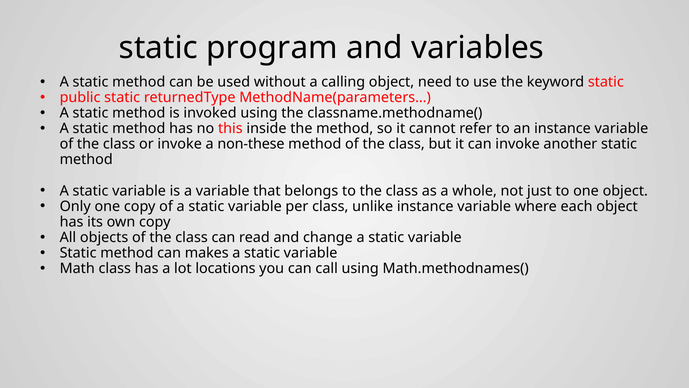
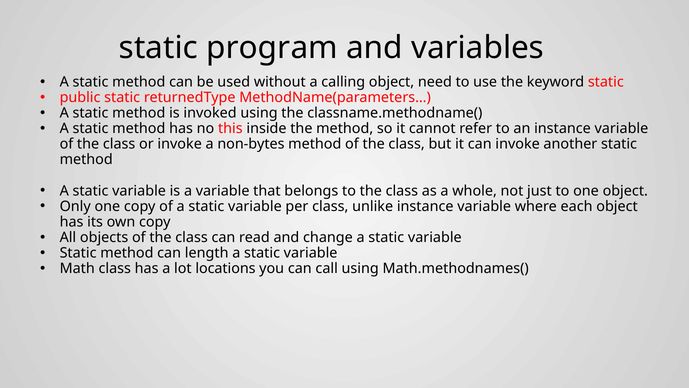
non-these: non-these -> non-bytes (251, 144)
makes: makes -> length (207, 253)
